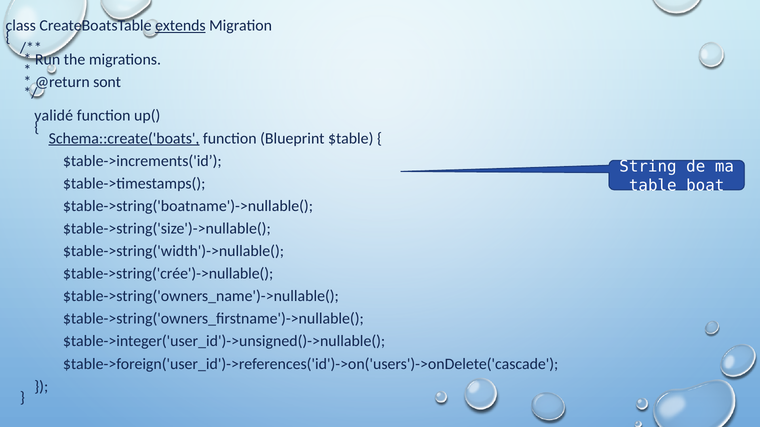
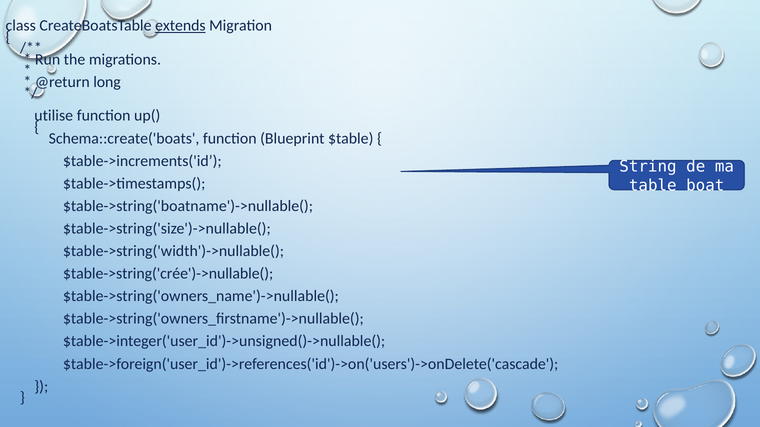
sont: sont -> long (107, 82)
validé: validé -> utilise (54, 116)
Schema::create('boats underline: present -> none (124, 138)
